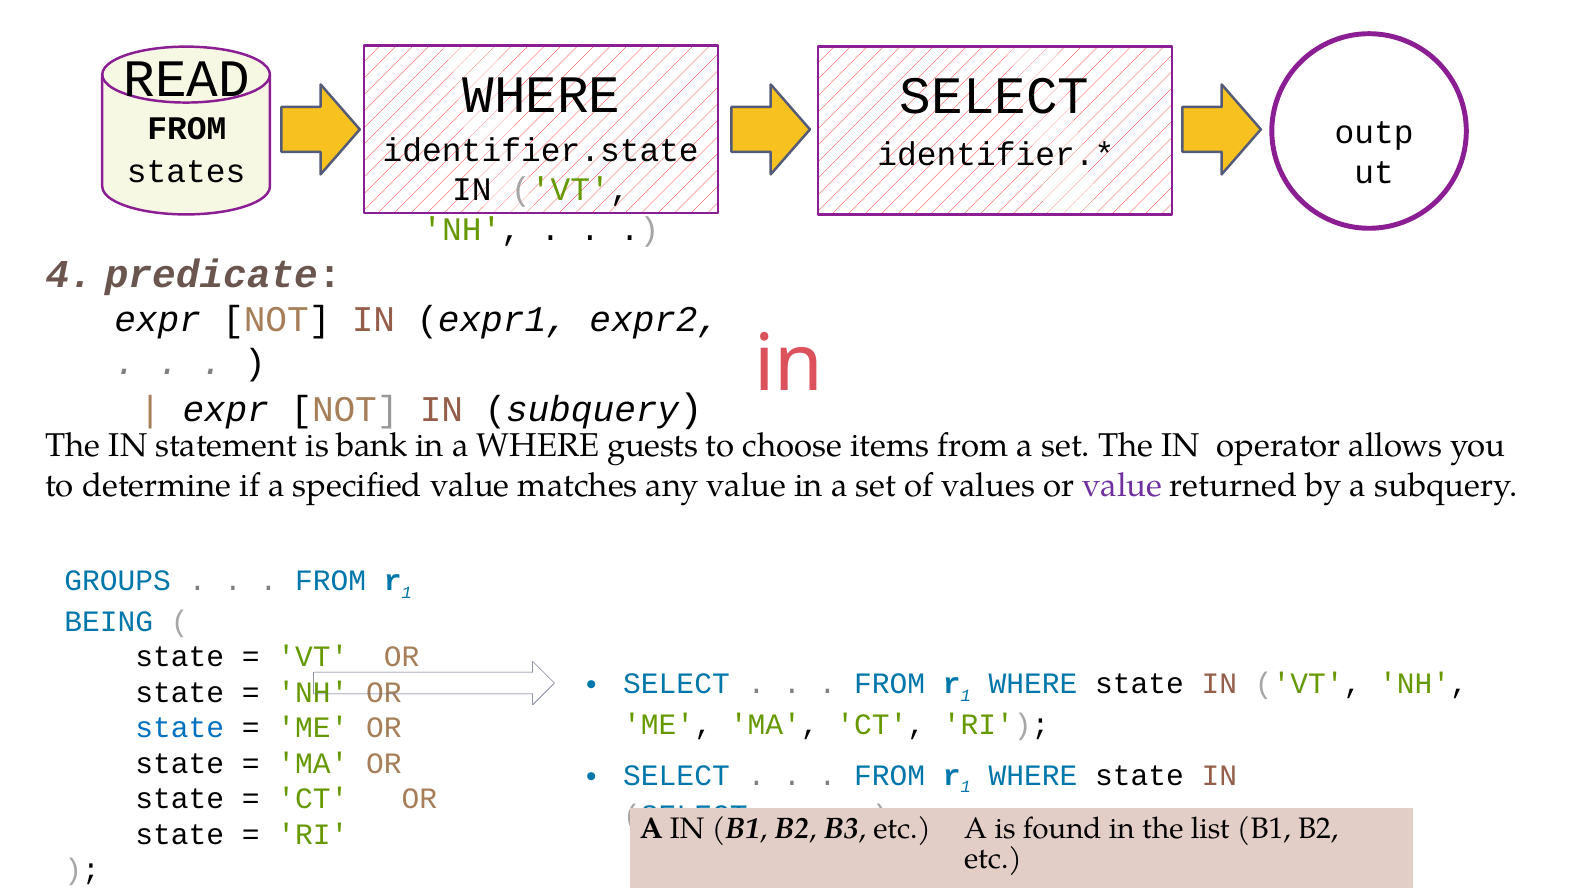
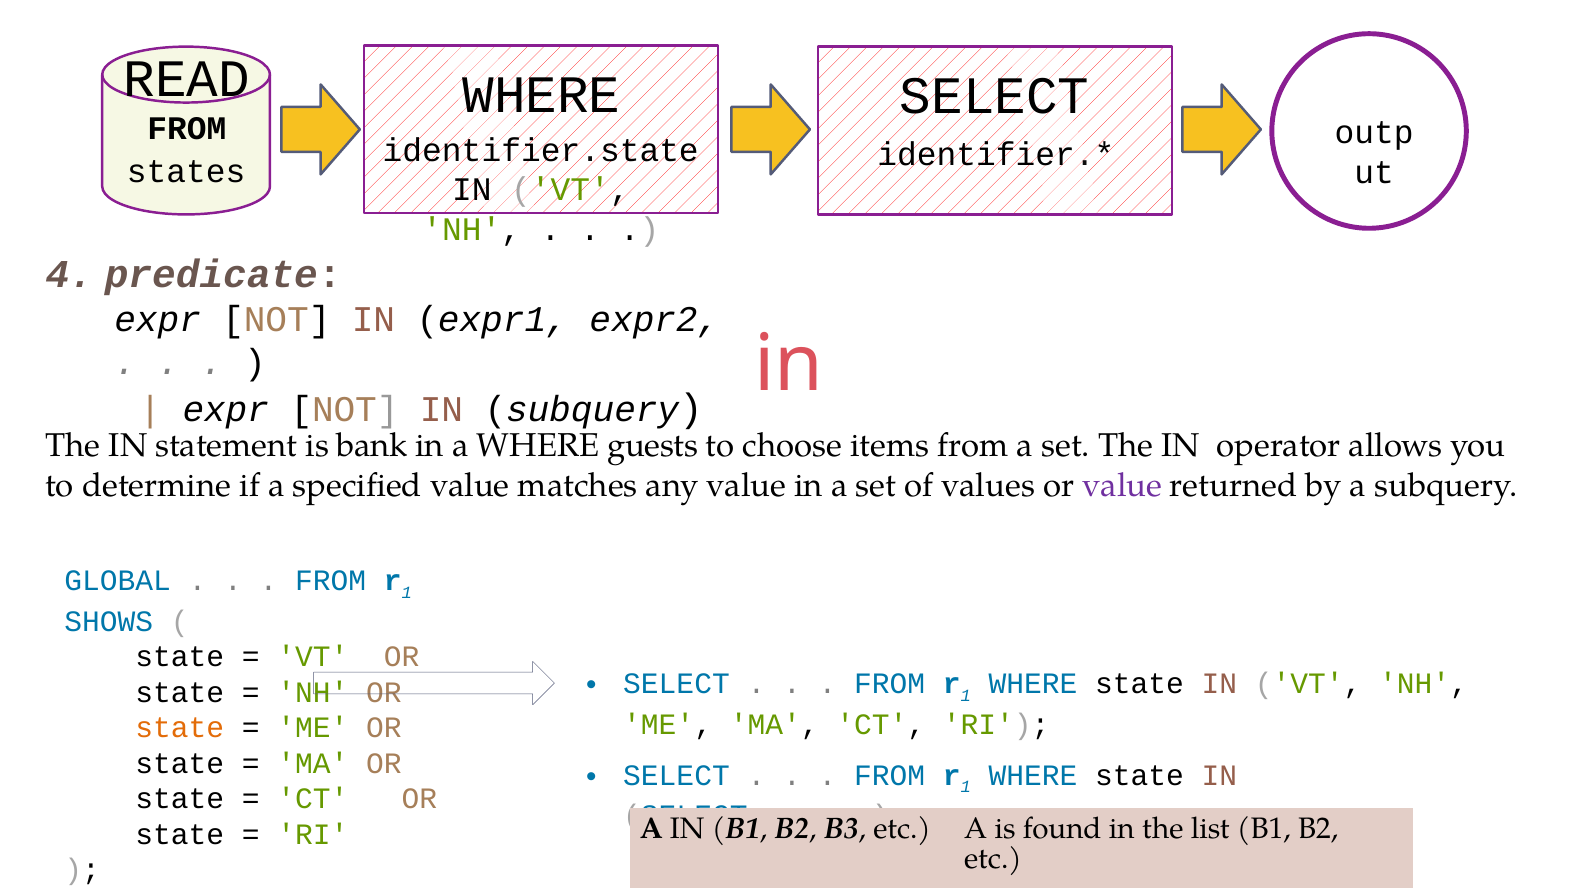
GROUPS: GROUPS -> GLOBAL (118, 581)
BEING: BEING -> SHOWS (109, 621)
state colour: blue -> orange (180, 728)
